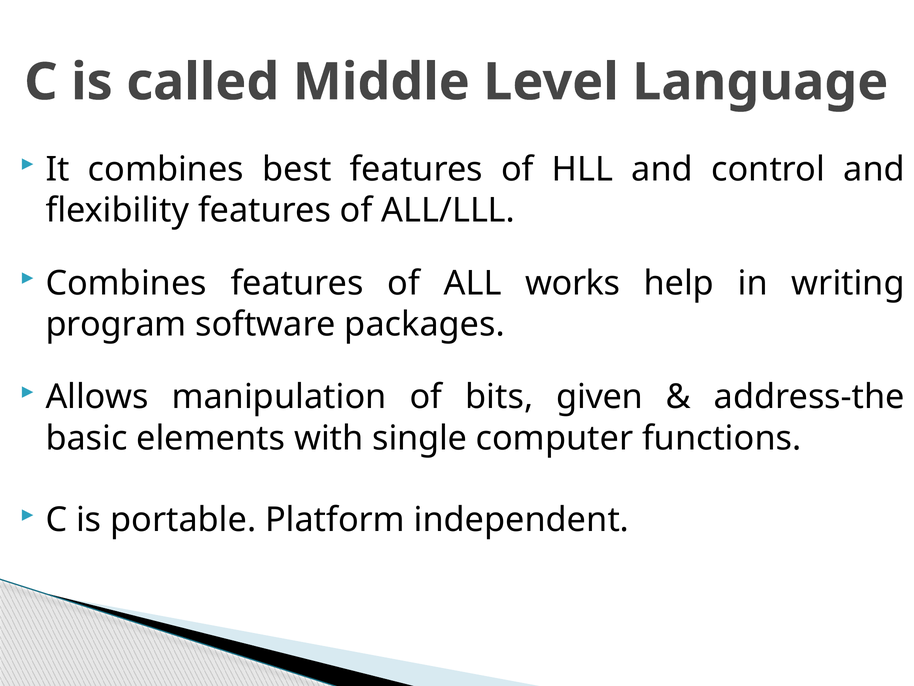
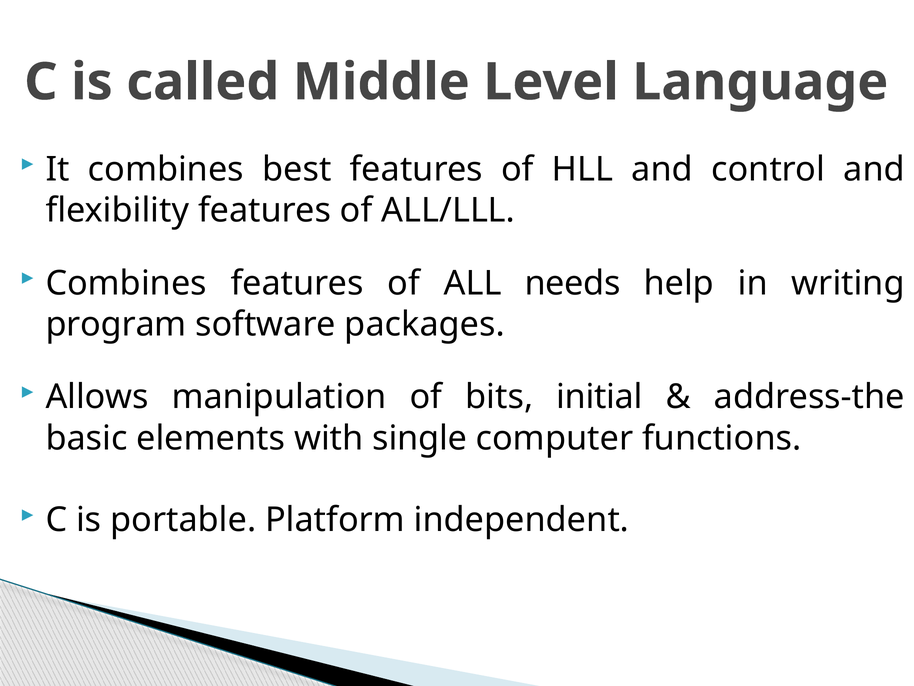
works: works -> needs (573, 283)
given: given -> initial (600, 397)
